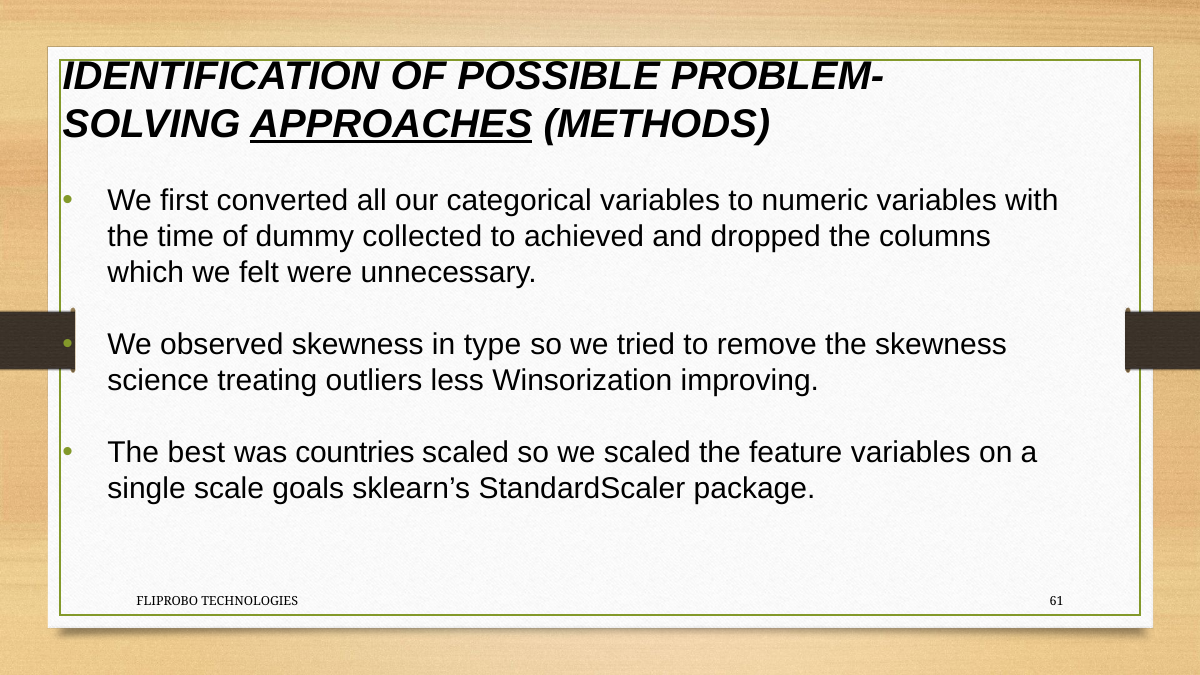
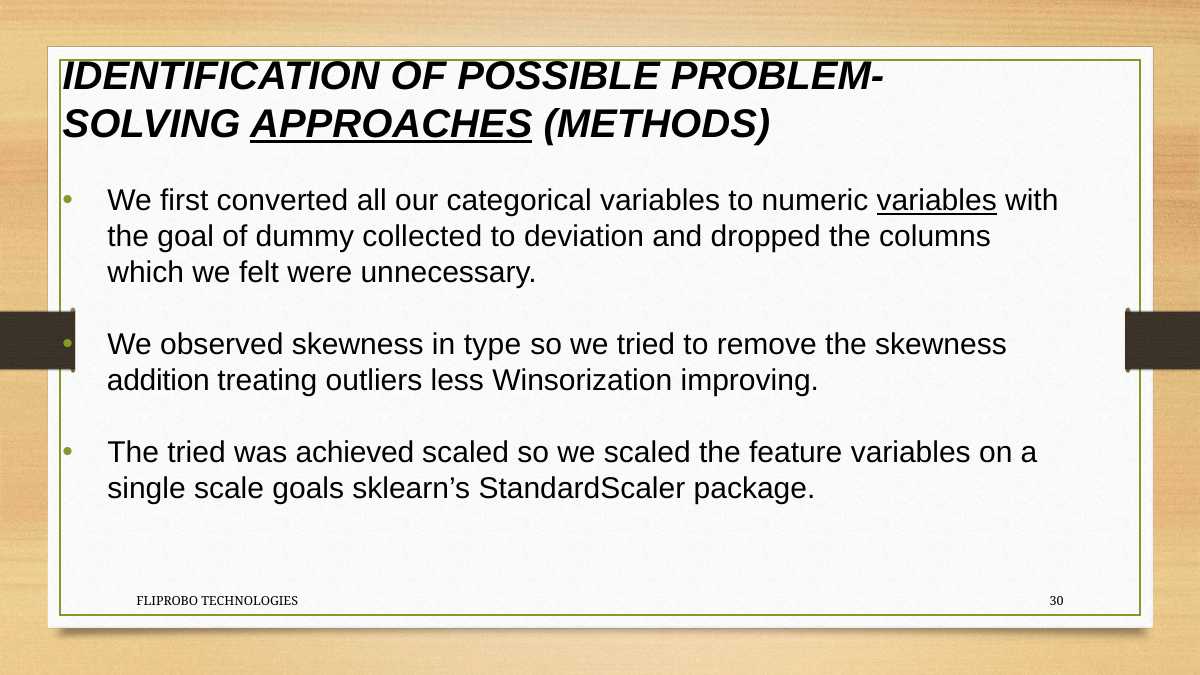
variables underline: none -> present (937, 201)
time: time -> goal (186, 237)
achieved: achieved -> deviation (584, 237)
science: science -> addition (158, 381)
The best: best -> tried (197, 453)
countries: countries -> achieved (355, 453)
61: 61 -> 30 (1057, 601)
